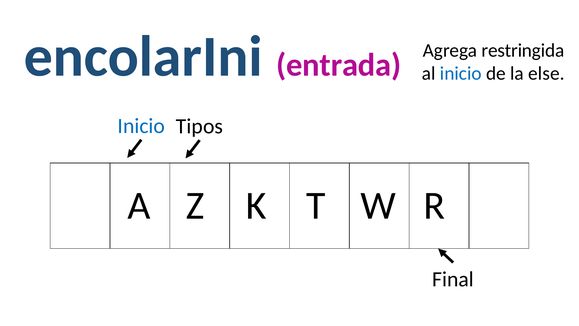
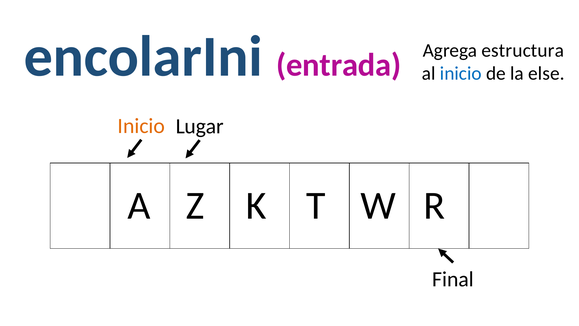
restringida: restringida -> estructura (523, 50)
Inicio colour: blue -> orange (141, 126)
Tipos: Tipos -> Lugar (200, 126)
